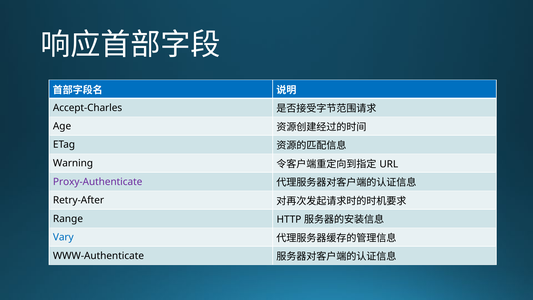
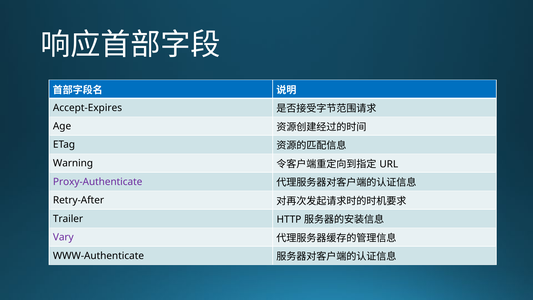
Accept-Charles: Accept-Charles -> Accept-Expires (88, 108)
Range: Range -> Trailer (68, 219)
Vary colour: blue -> purple (63, 237)
